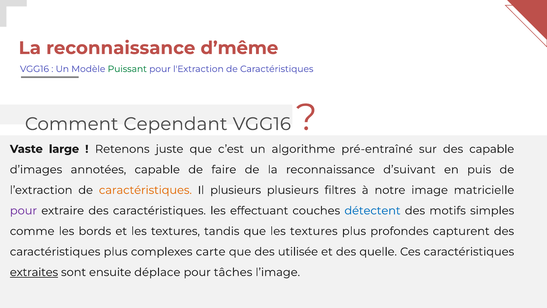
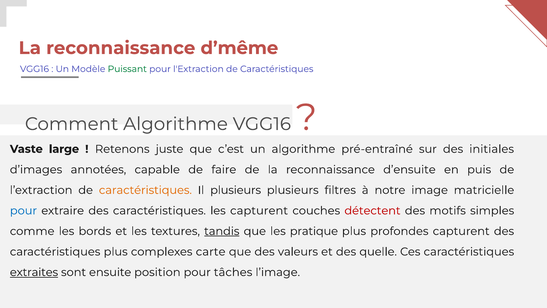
Comment Cependant: Cependant -> Algorithme (175, 124)
des capable: capable -> initiales (492, 149)
d’suivant: d’suivant -> d’ensuite (409, 169)
pour colour: purple -> blue (23, 210)
les effectuant: effectuant -> capturent (259, 210)
détectent colour: blue -> red (372, 210)
tandis underline: none -> present (222, 231)
que les textures: textures -> pratique (314, 231)
utilisée: utilisée -> valeurs (298, 251)
déplace: déplace -> position (157, 272)
